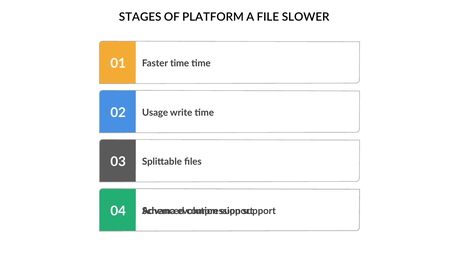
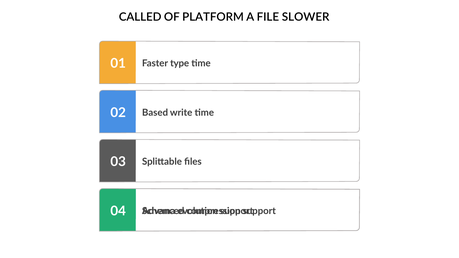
STAGES: STAGES -> CALLED (140, 17)
Faster time: time -> type (180, 64)
Usage: Usage -> Based (155, 113)
